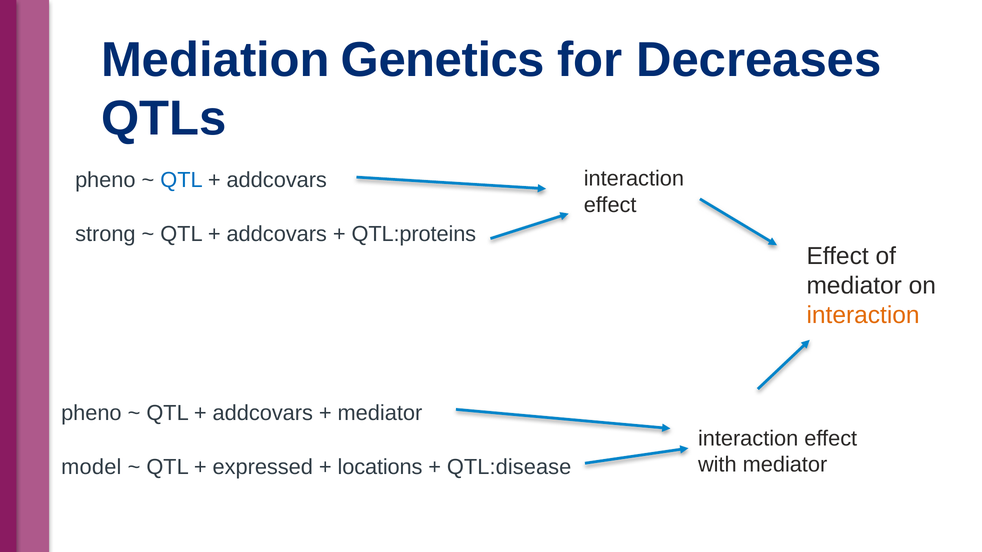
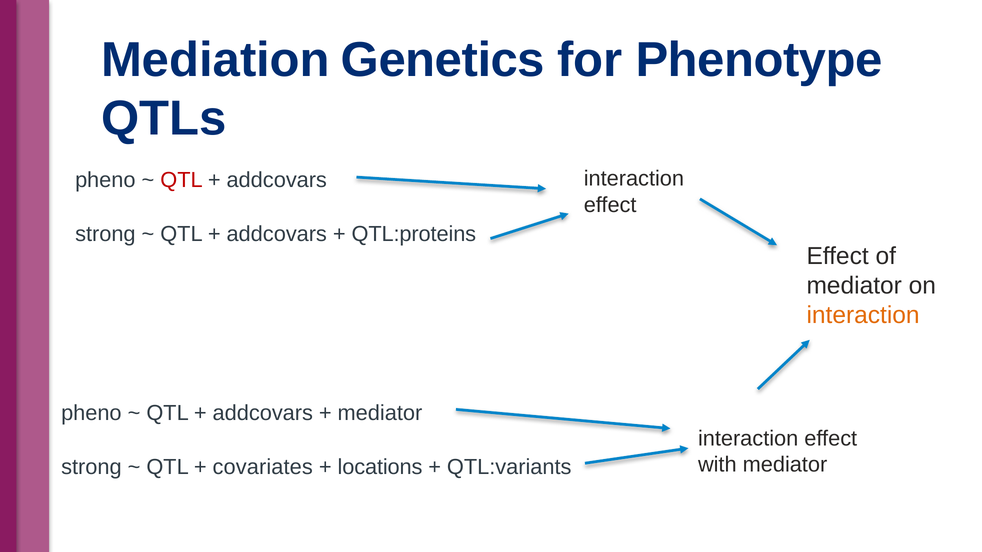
Decreases: Decreases -> Phenotype (759, 60)
QTL colour: blue -> red (182, 180)
model: model -> strong (91, 468)
expressed: expressed -> covariates (263, 468)
QTL:disease: QTL:disease -> QTL:variants (509, 468)
